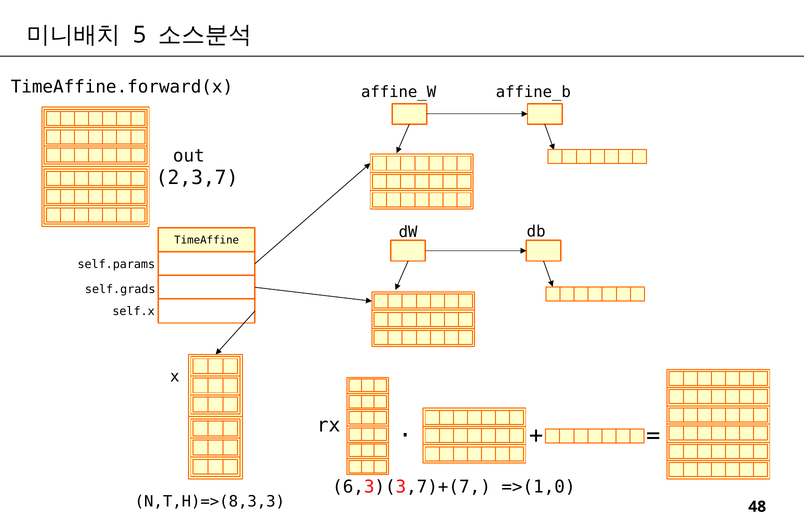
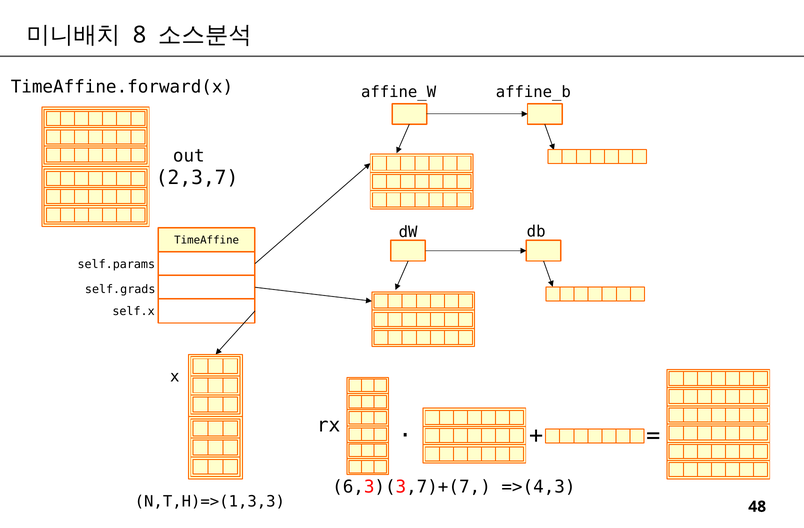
5: 5 -> 8 (140, 35)
=>(1,0: =>(1,0 -> =>(4,3 (538, 487)
N,T,H)=>(8,3,3: N,T,H)=>(8,3,3 -> N,T,H)=>(1,3,3 (210, 502)
